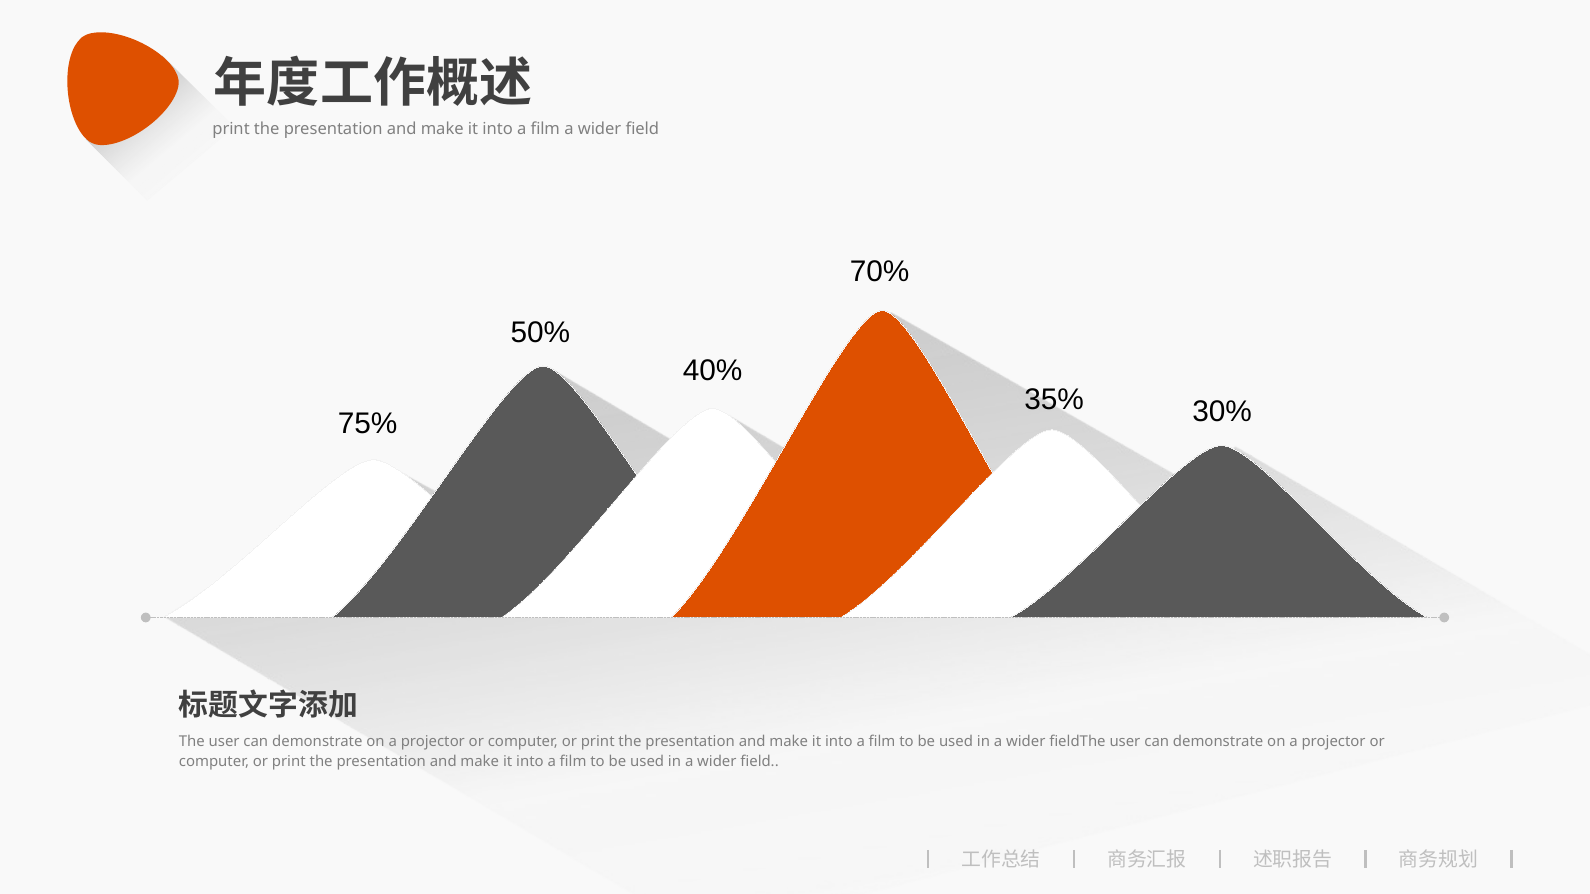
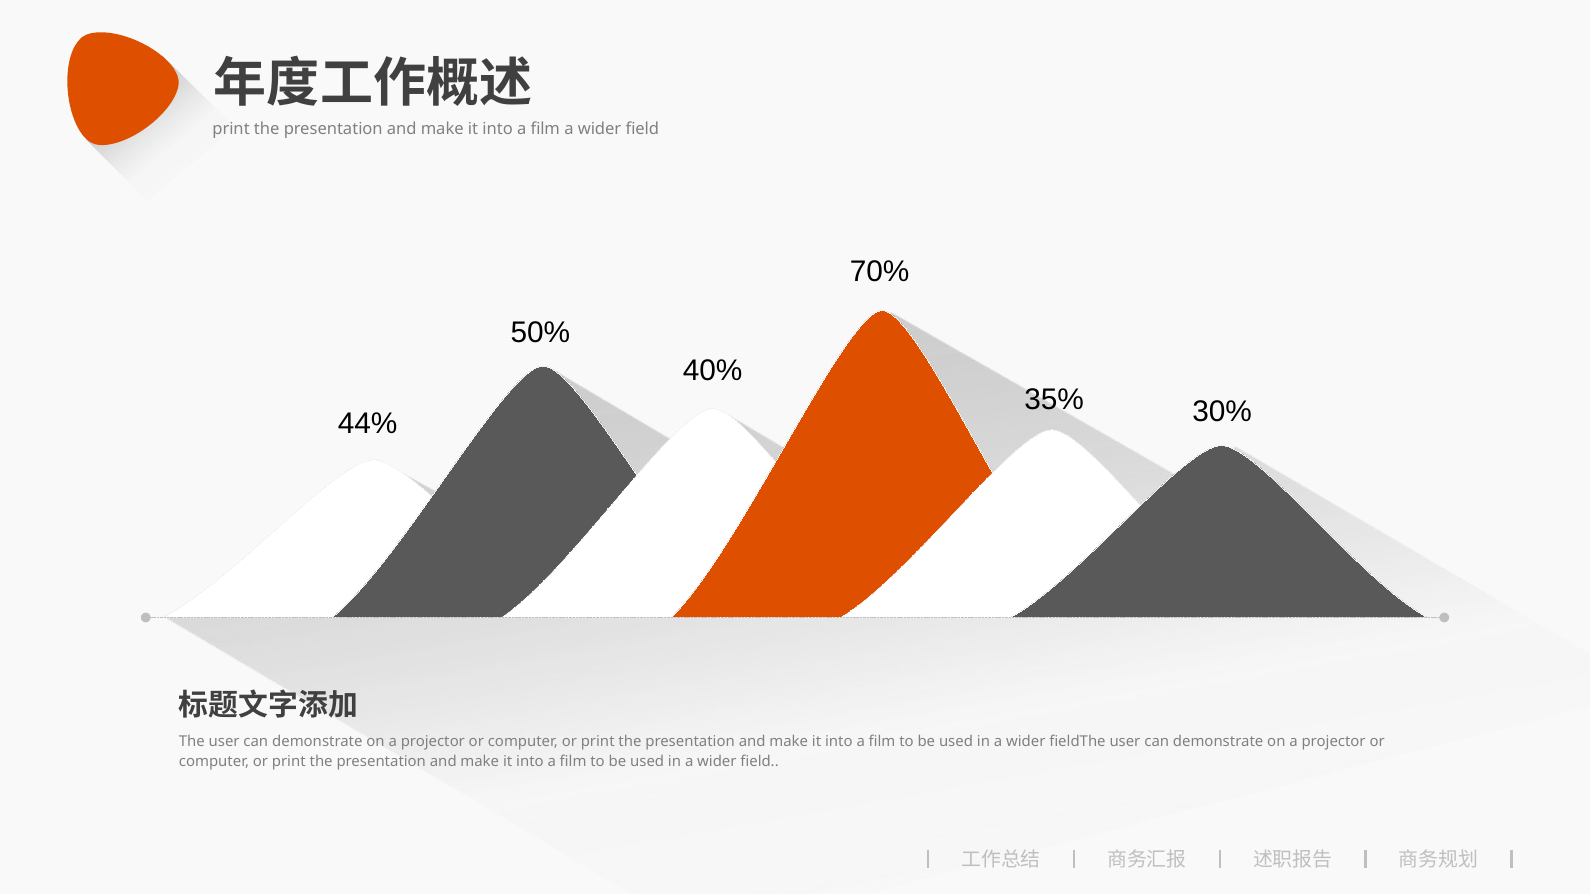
75%: 75% -> 44% (368, 424)
